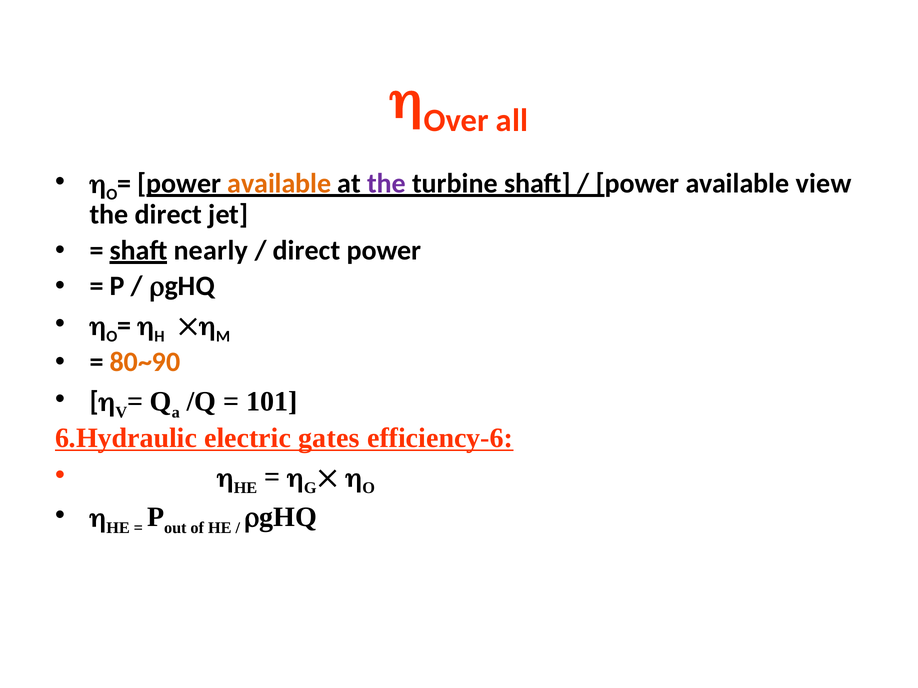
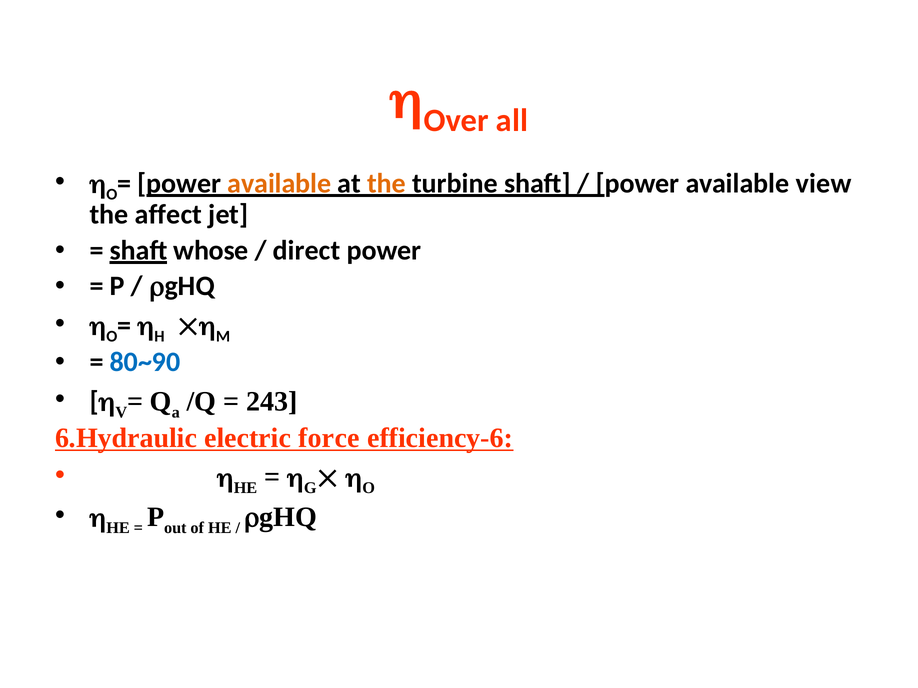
the colour: purple -> orange (386, 184)
the direct: direct -> affect (168, 215)
nearly: nearly -> whose (211, 251)
80~90 colour: orange -> blue (145, 362)
101: 101 -> 243 (272, 402)
gates: gates -> force (329, 438)
